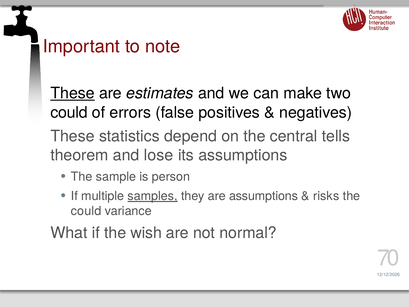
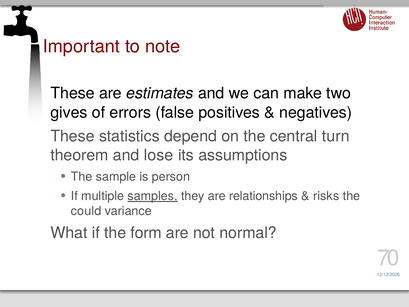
These underline: present -> none (73, 93)
could: could -> gives (69, 112)
tells: tells -> turn (336, 136)
are assumptions: assumptions -> relationships (263, 196)
wish: wish -> form (146, 233)
